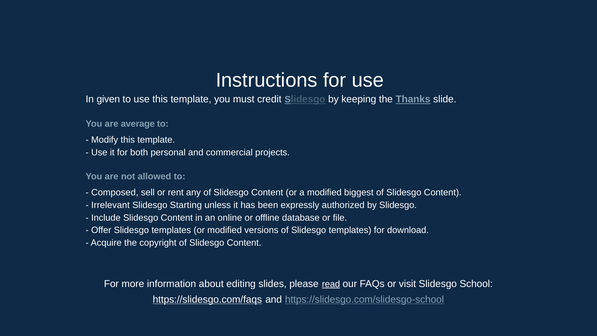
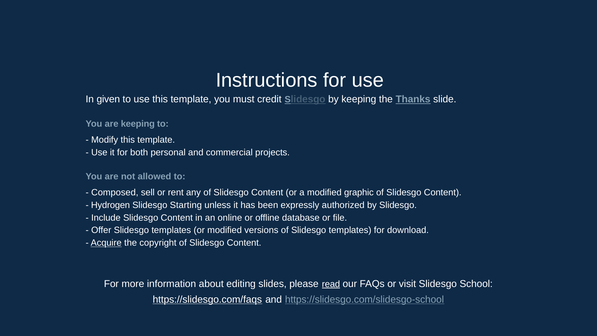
are average: average -> keeping (138, 124)
biggest: biggest -> graphic (359, 192)
Irrelevant: Irrelevant -> Hydrogen (111, 205)
Acquire underline: none -> present (106, 243)
